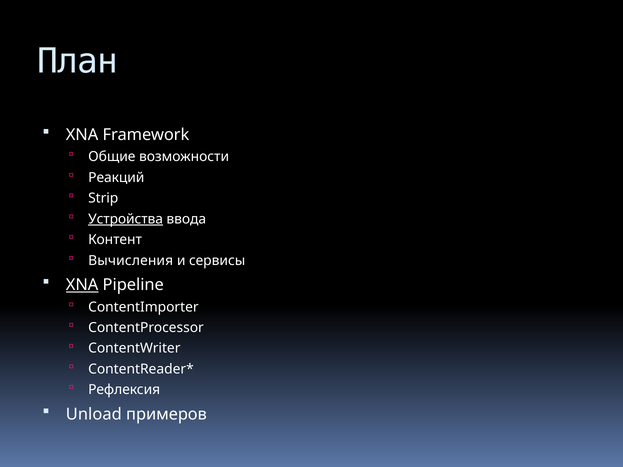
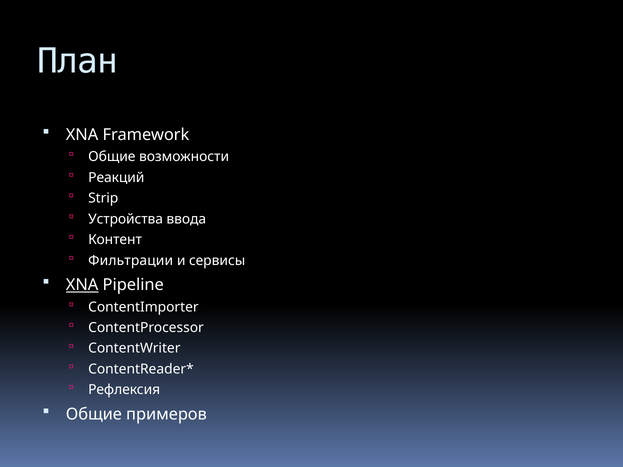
Устройства underline: present -> none (126, 219)
Вычисления: Вычисления -> Фильтрации (131, 261)
Unload: Unload -> Общие (94, 415)
